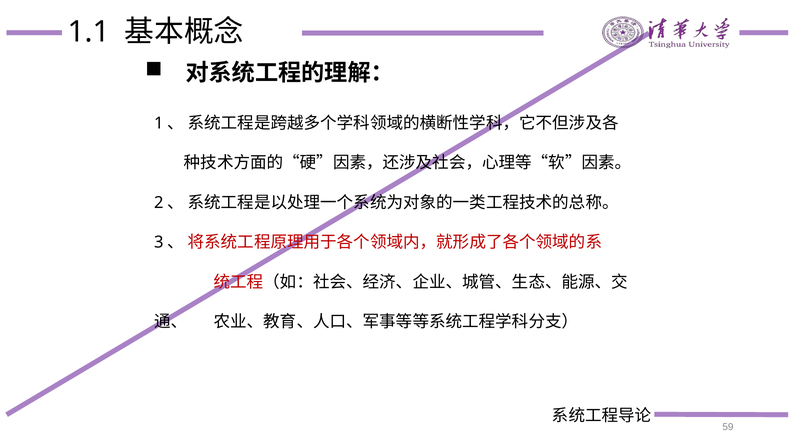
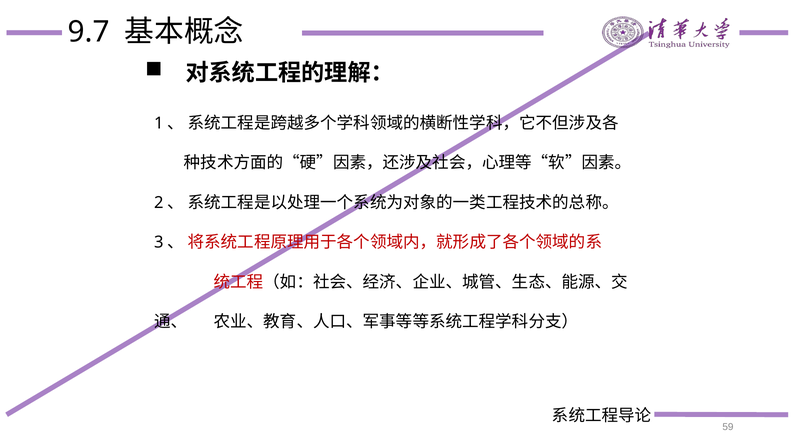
1.1: 1.1 -> 9.7 (89, 32)
